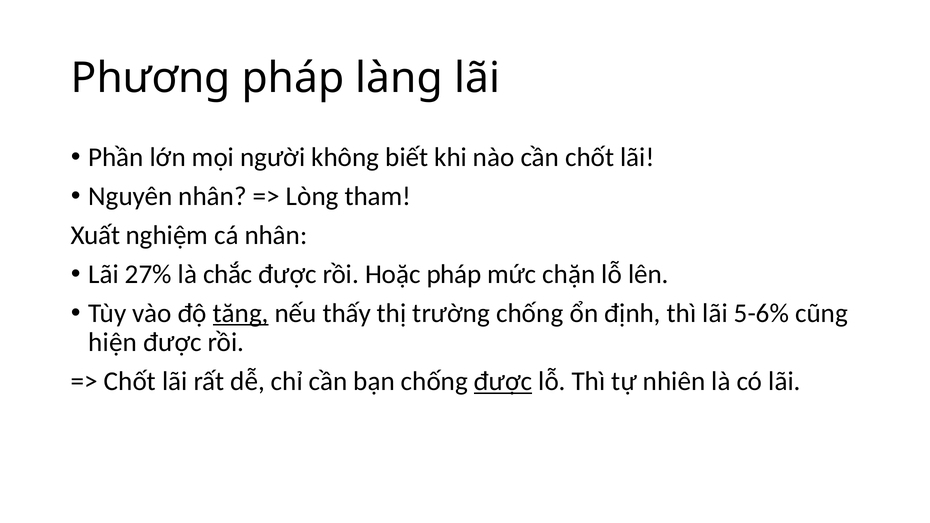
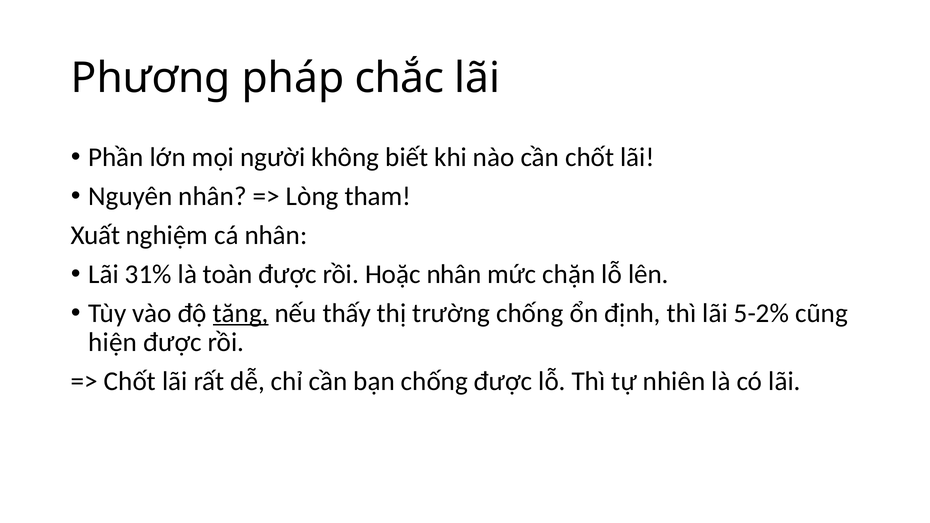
làng: làng -> chắc (399, 78)
27%: 27% -> 31% (148, 274)
chắc: chắc -> toàn (228, 274)
Hoặc pháp: pháp -> nhân (454, 274)
5-6%: 5-6% -> 5-2% (762, 313)
được underline: present -> none (503, 382)
